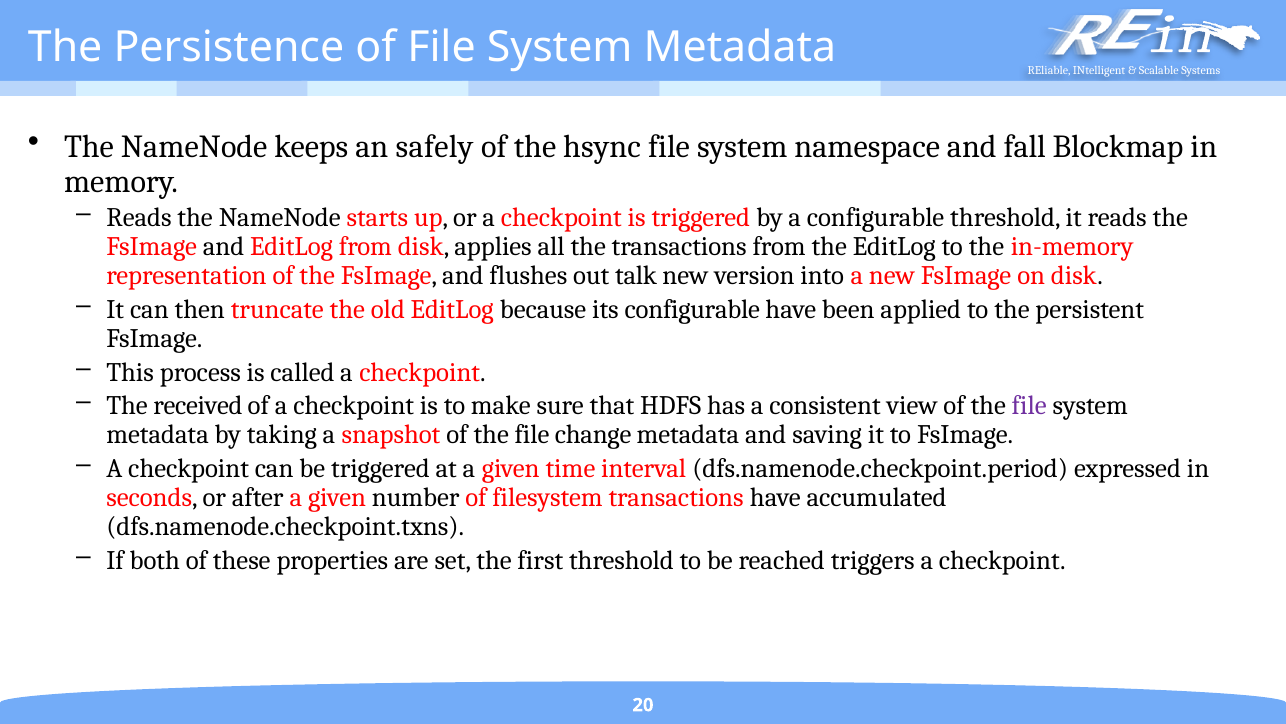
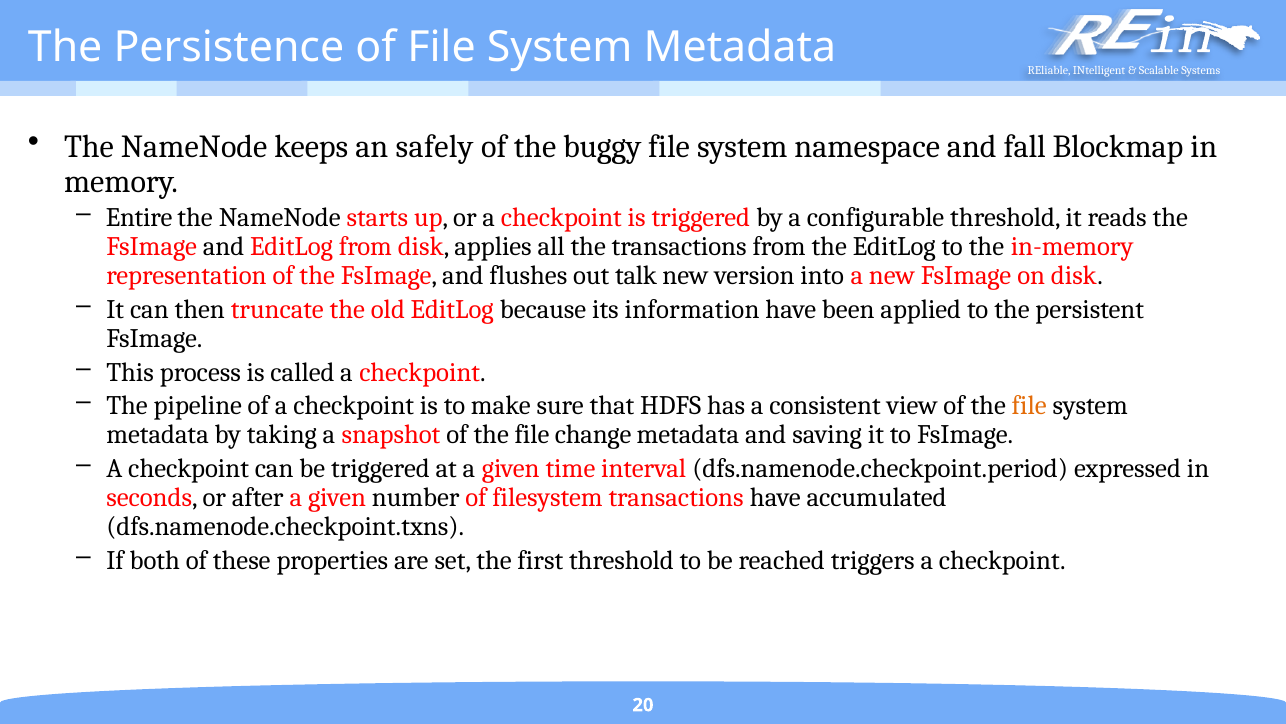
hsync: hsync -> buggy (602, 147)
Reads: Reads -> Entire (139, 217)
its configurable: configurable -> information (692, 309)
received: received -> pipeline (198, 406)
file colour: purple -> orange (1029, 406)
